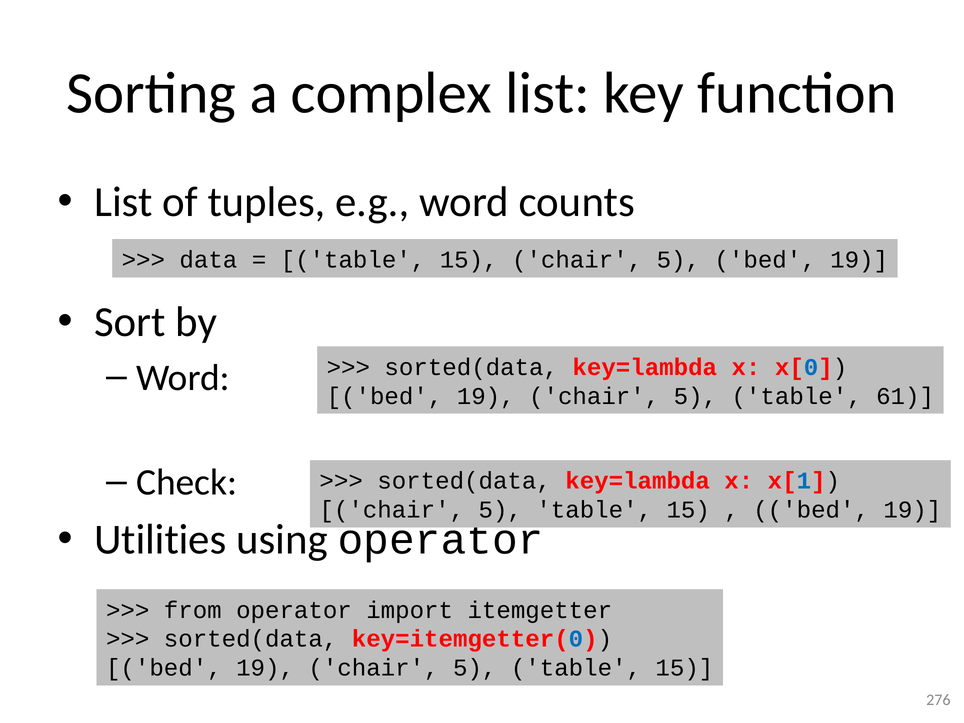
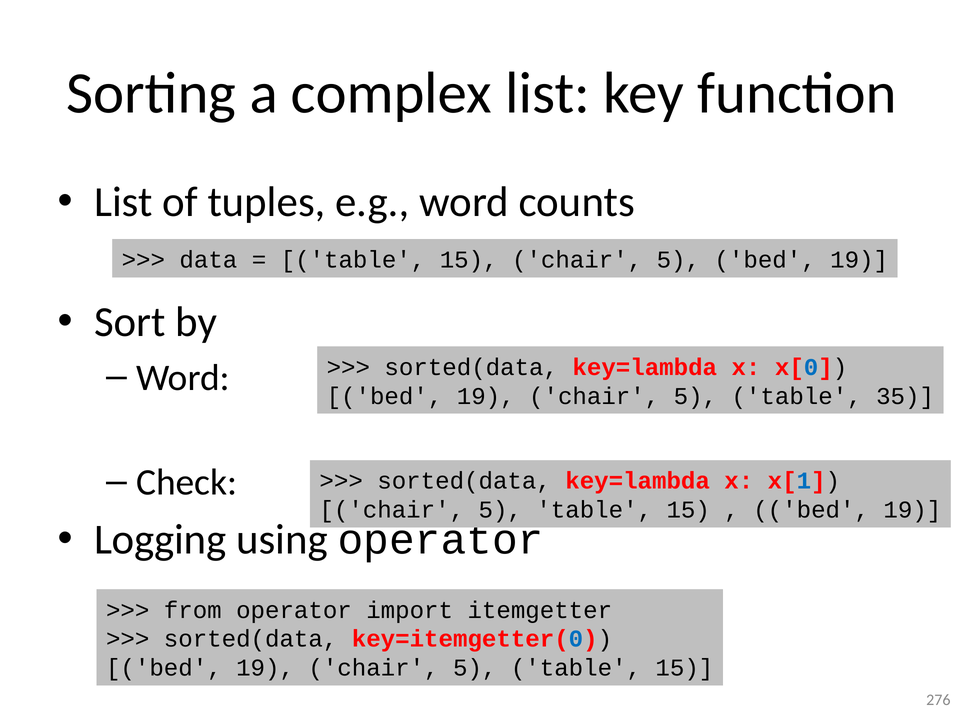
61: 61 -> 35 (905, 396)
Utilities: Utilities -> Logging (160, 540)
